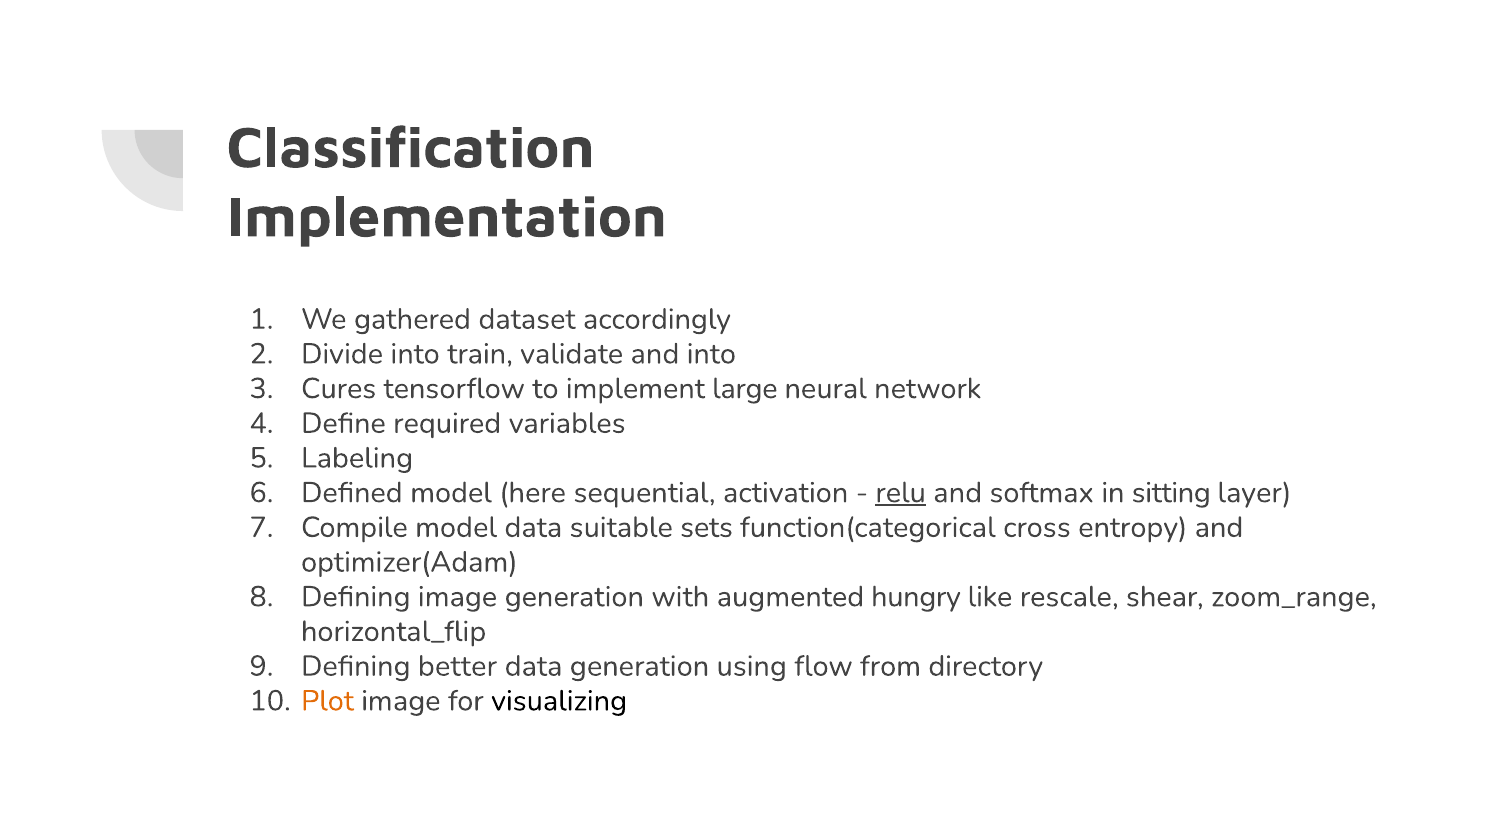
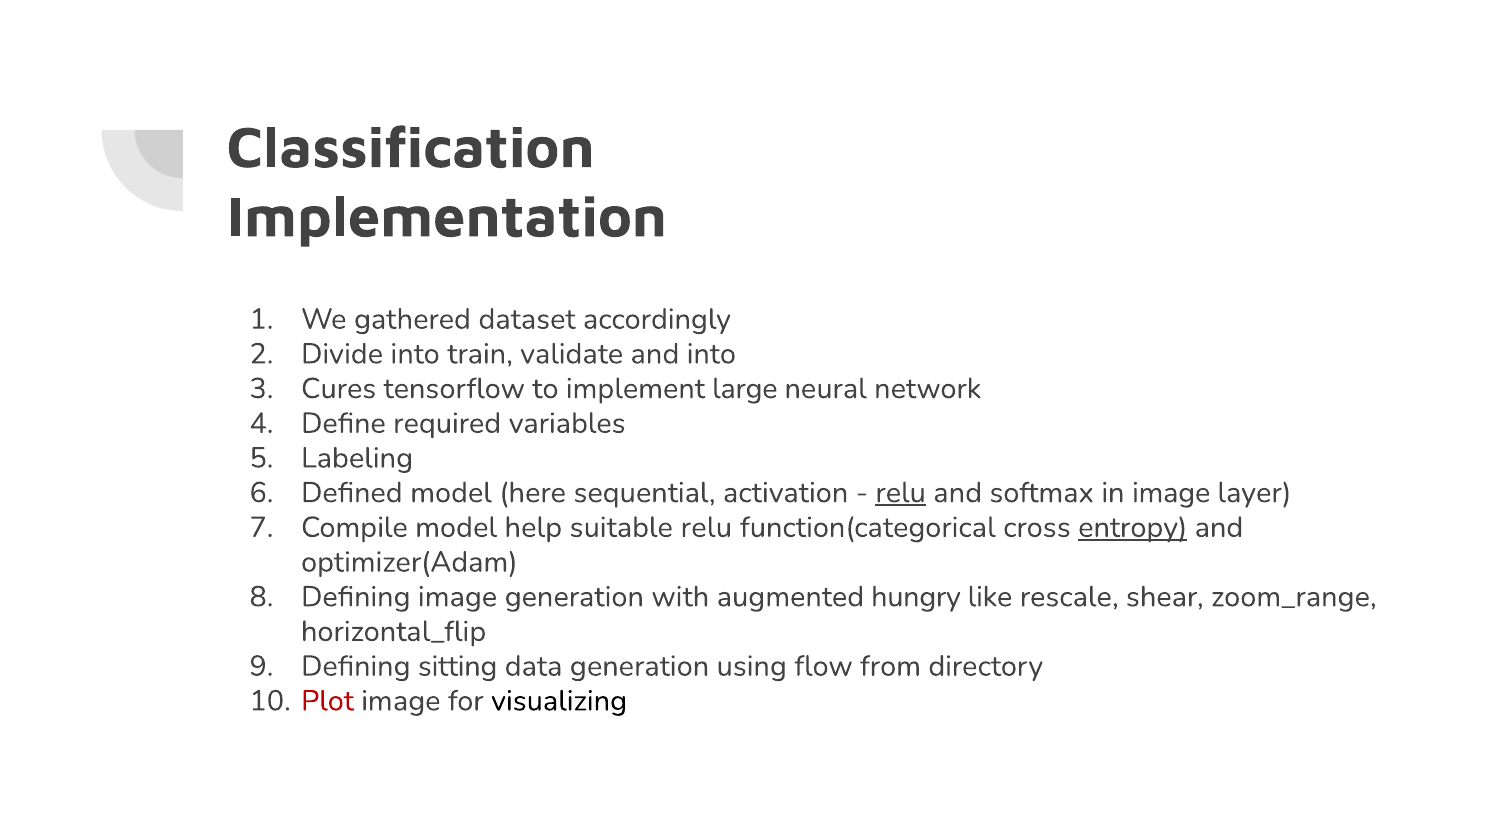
in sitting: sitting -> image (1171, 493)
model data: data -> help (533, 527)
suitable sets: sets -> relu (706, 527)
entropy underline: none -> present (1133, 527)
better: better -> sitting (458, 666)
Plot colour: orange -> red (327, 701)
